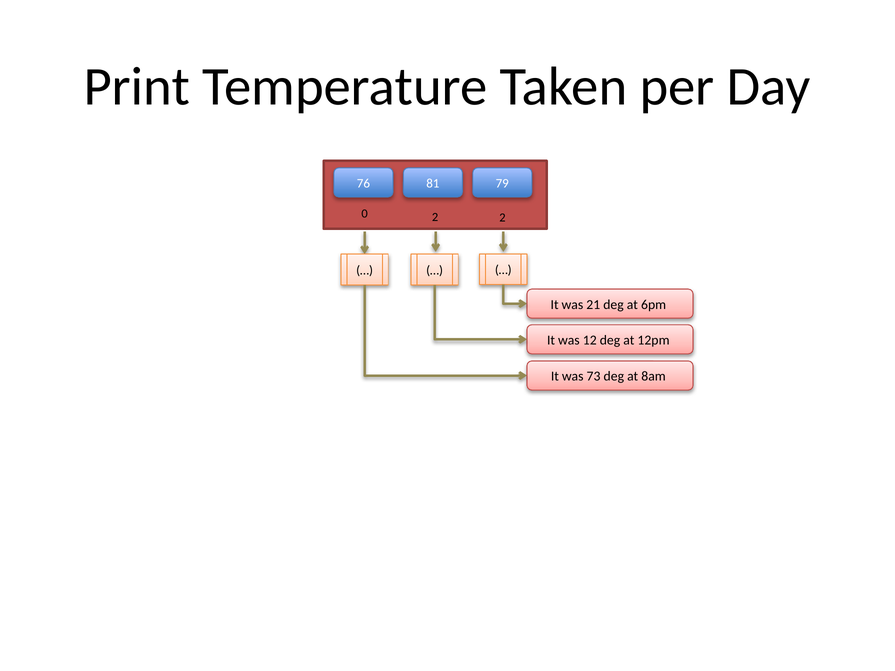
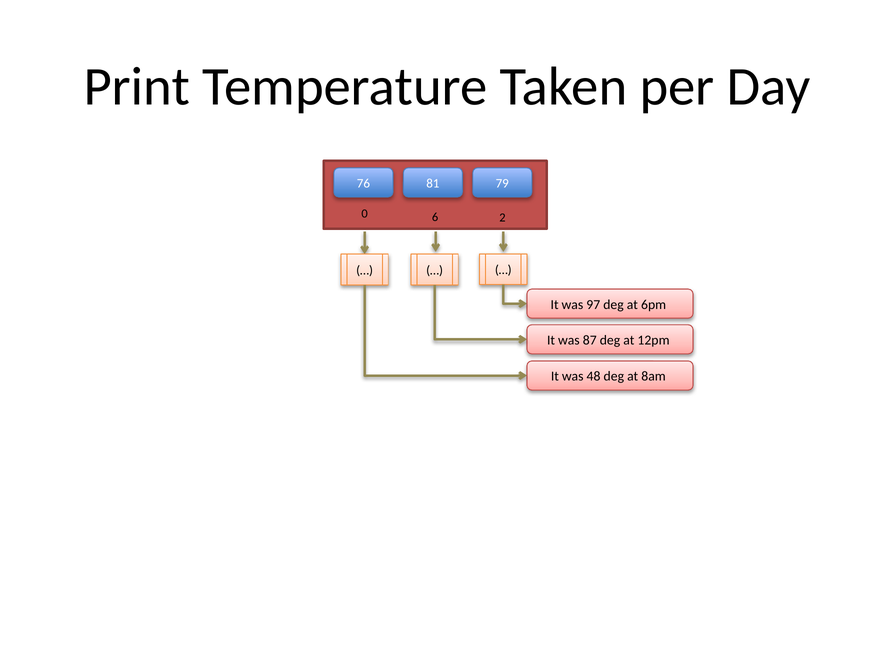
0 2: 2 -> 6 (435, 217)
21: 21 -> 97 (593, 305)
12: 12 -> 87 (590, 340)
73: 73 -> 48 (594, 377)
